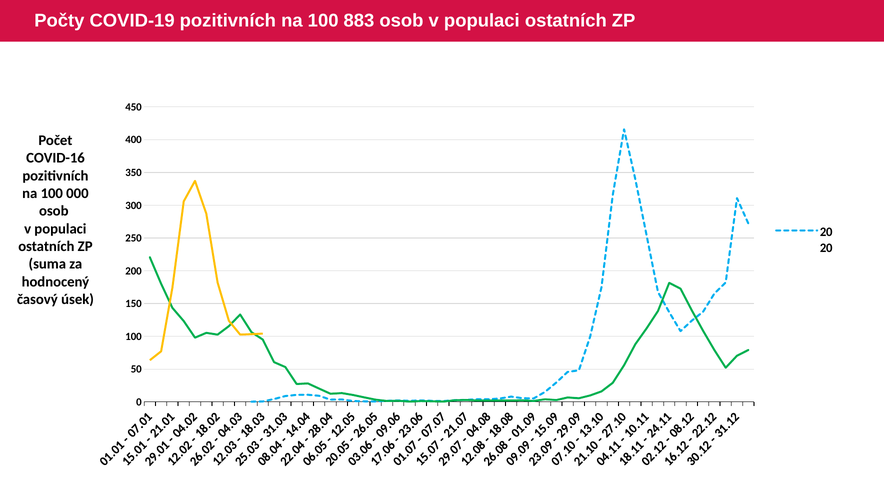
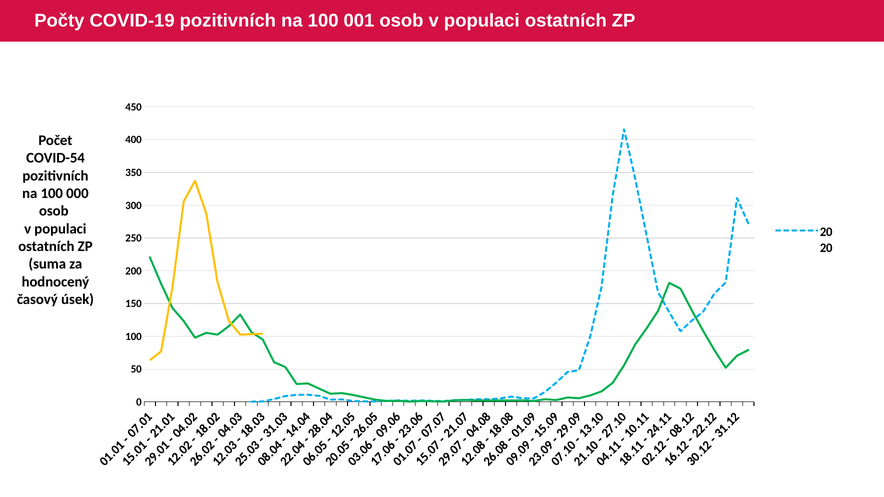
883: 883 -> 001 (359, 21)
COVID-16: COVID-16 -> COVID-54 (55, 158)
